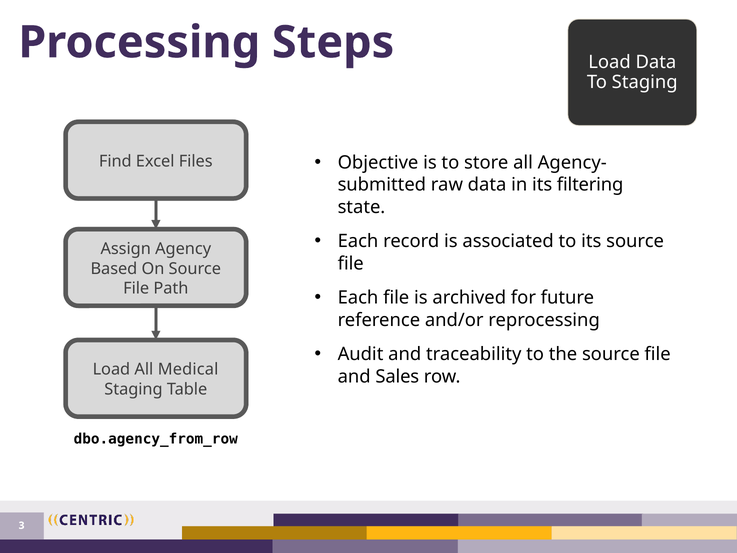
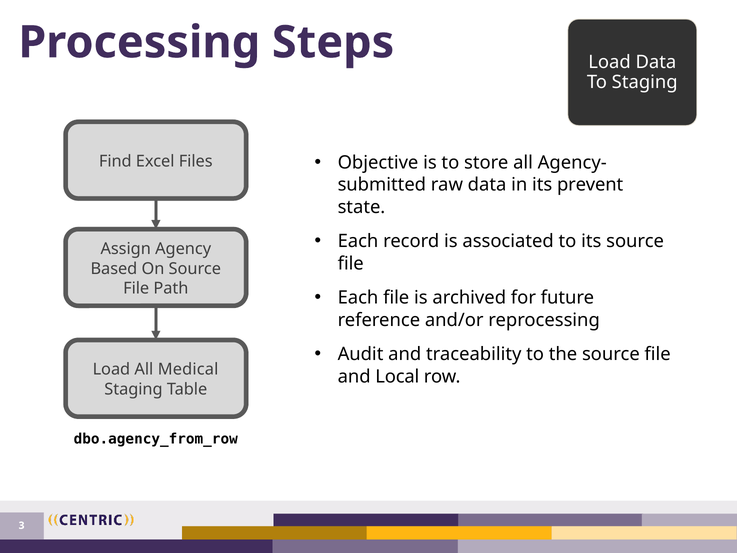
filtering: filtering -> prevent (590, 185)
Sales: Sales -> Local (397, 376)
